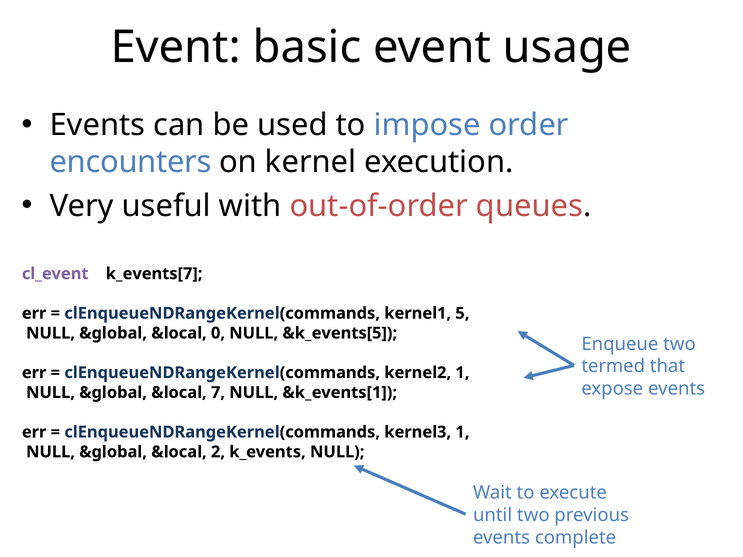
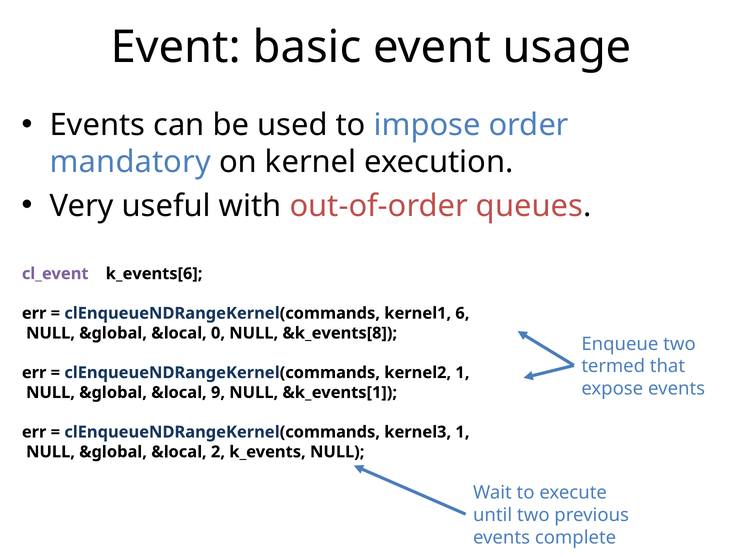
encounters: encounters -> mandatory (130, 162)
k_events[7: k_events[7 -> k_events[6 (154, 274)
5: 5 -> 6 (462, 313)
&k_events[5: &k_events[5 -> &k_events[8 (340, 333)
7: 7 -> 9 (218, 393)
